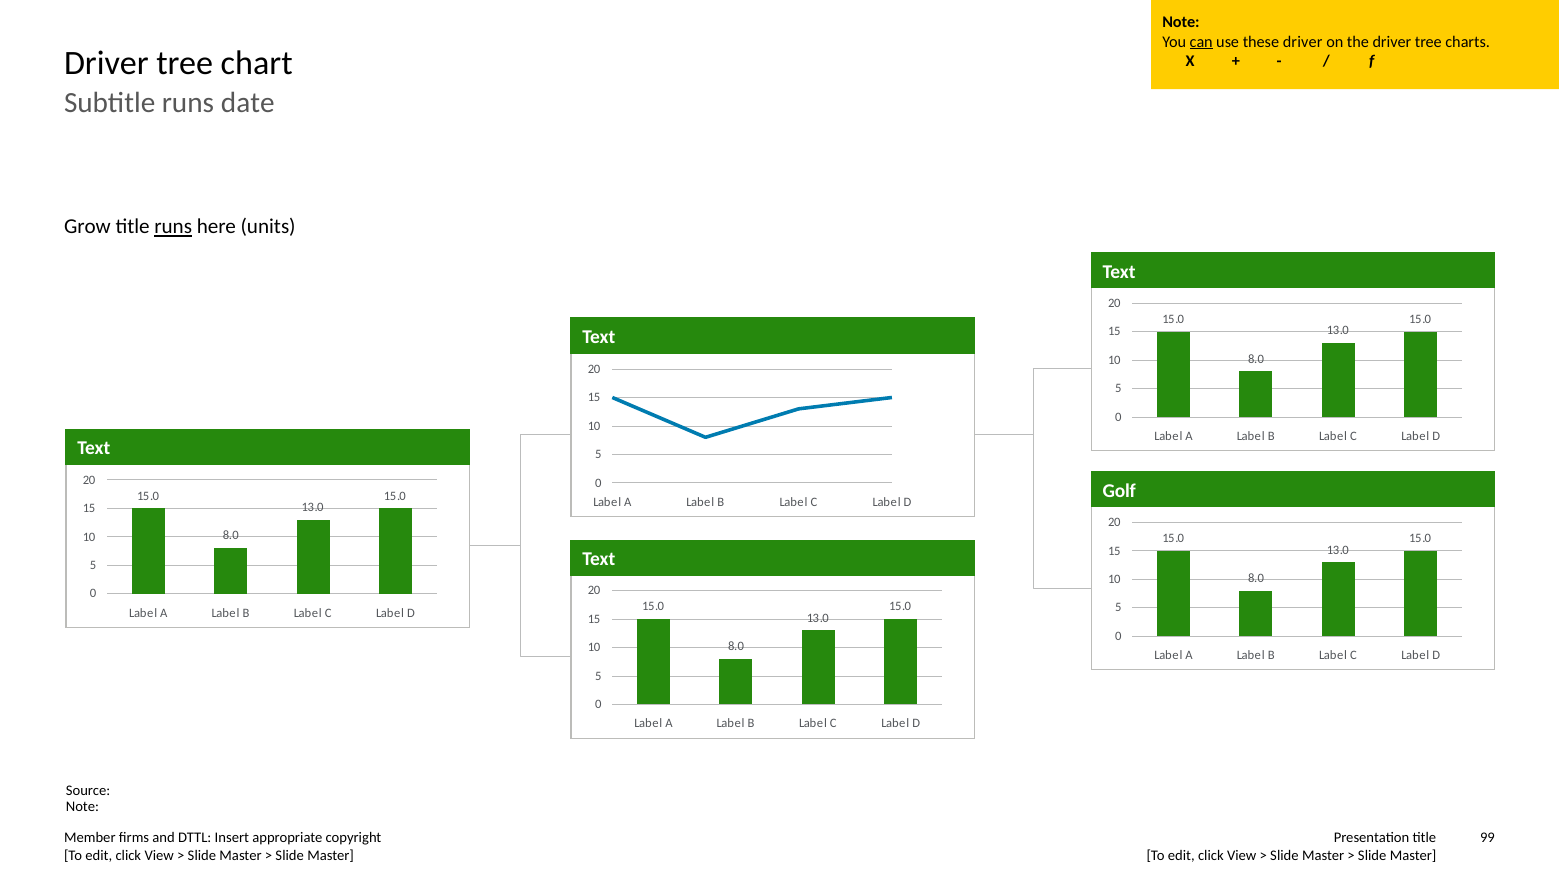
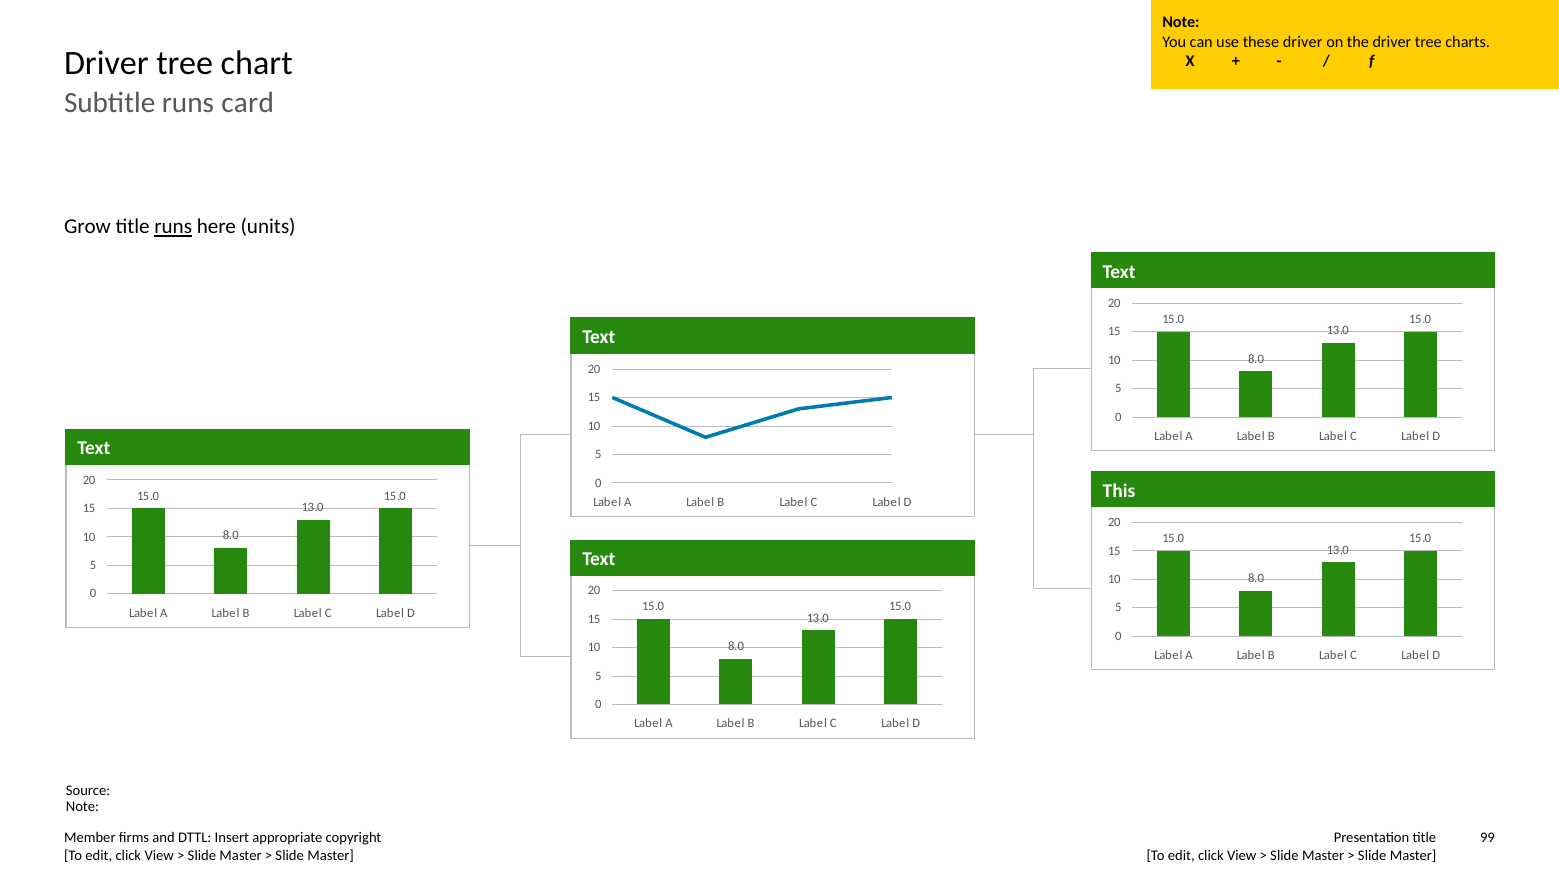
can underline: present -> none (1201, 42)
date: date -> card (248, 103)
Golf: Golf -> This (1119, 491)
